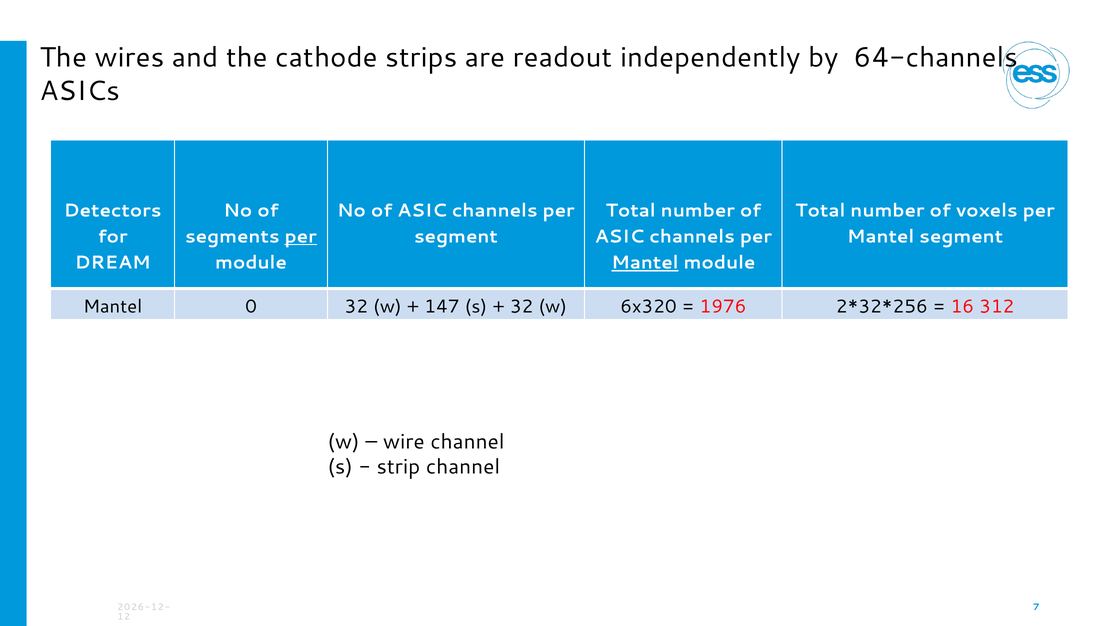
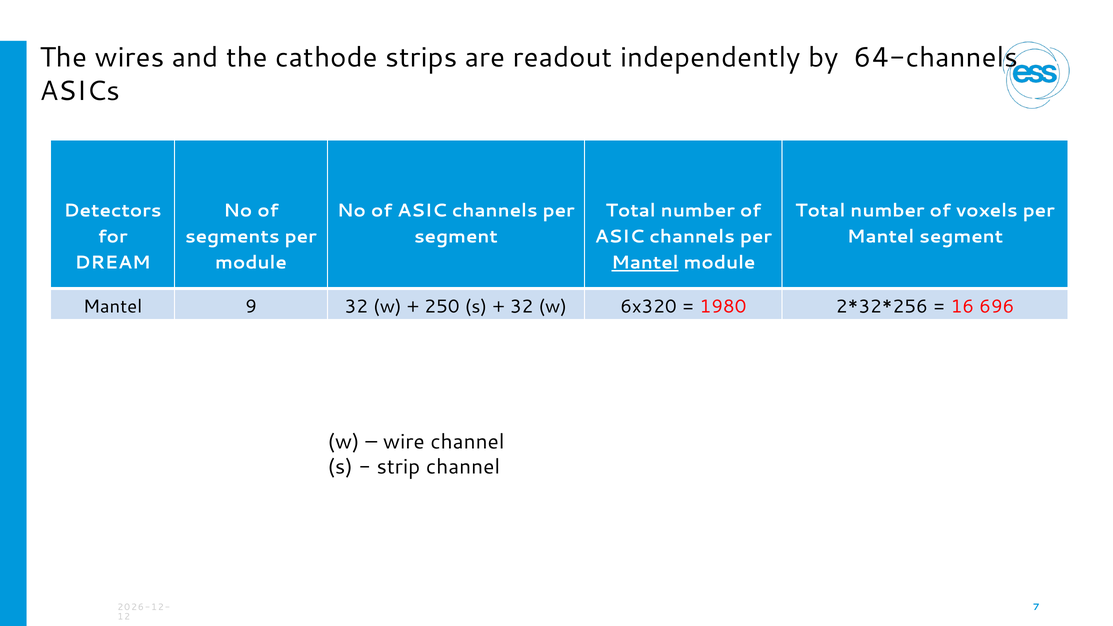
per underline: present -> none (301, 237)
0: 0 -> 9 (251, 307)
147: 147 -> 250 (442, 307)
1976: 1976 -> 1980 (723, 307)
312: 312 -> 696 (997, 307)
